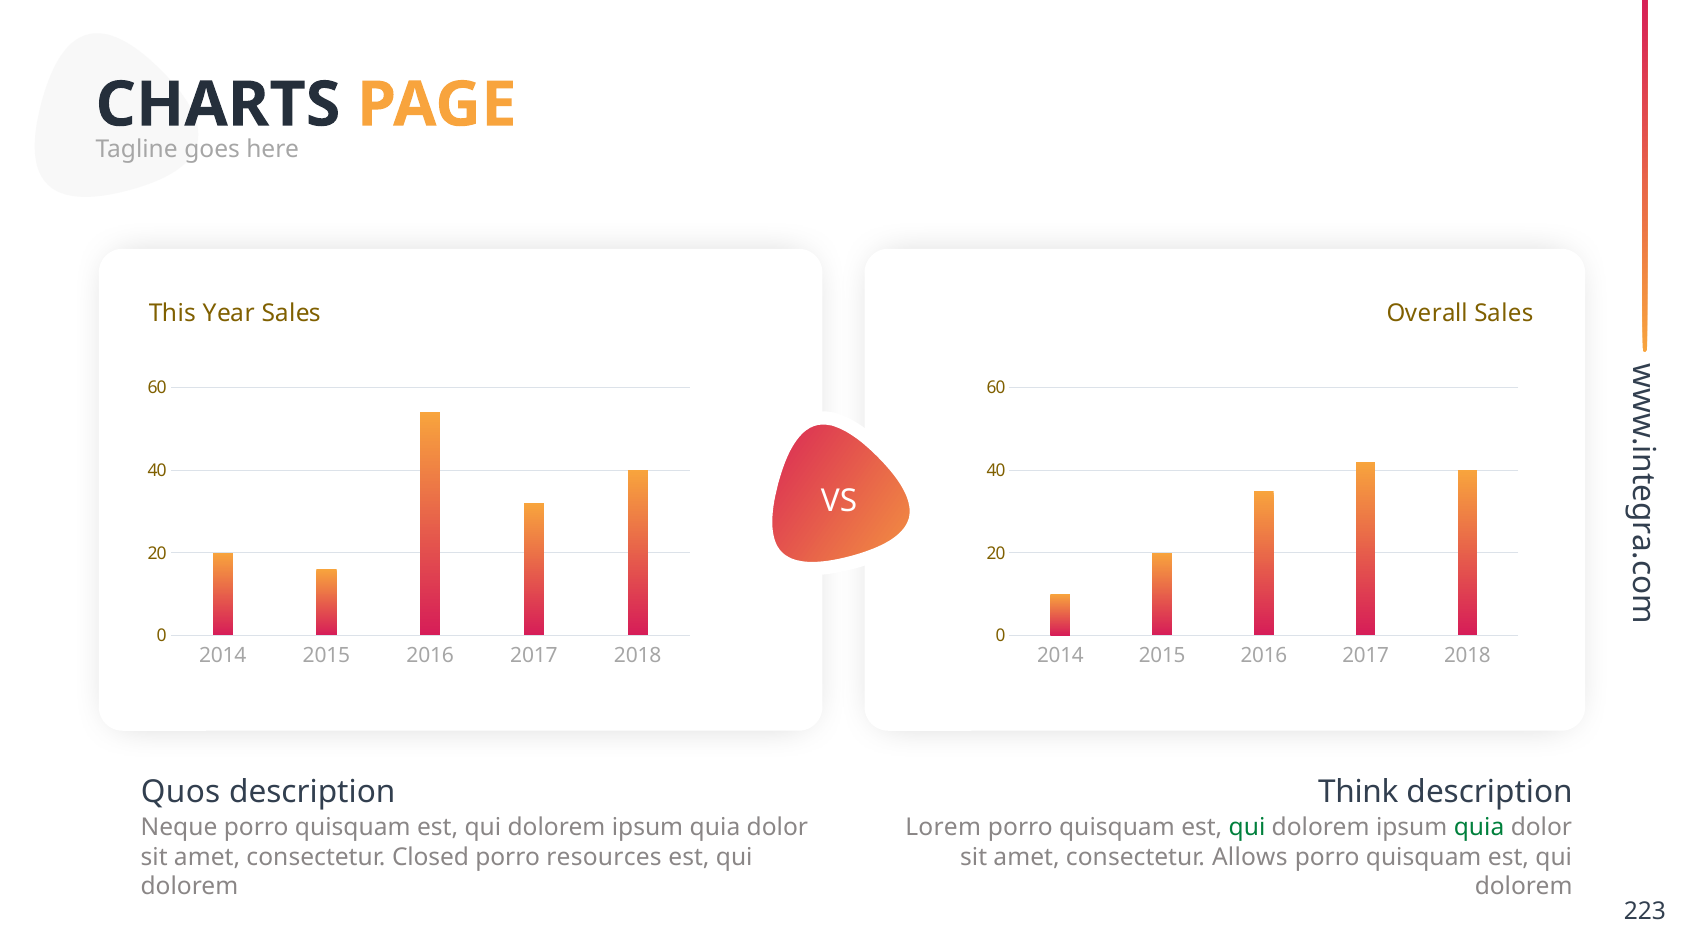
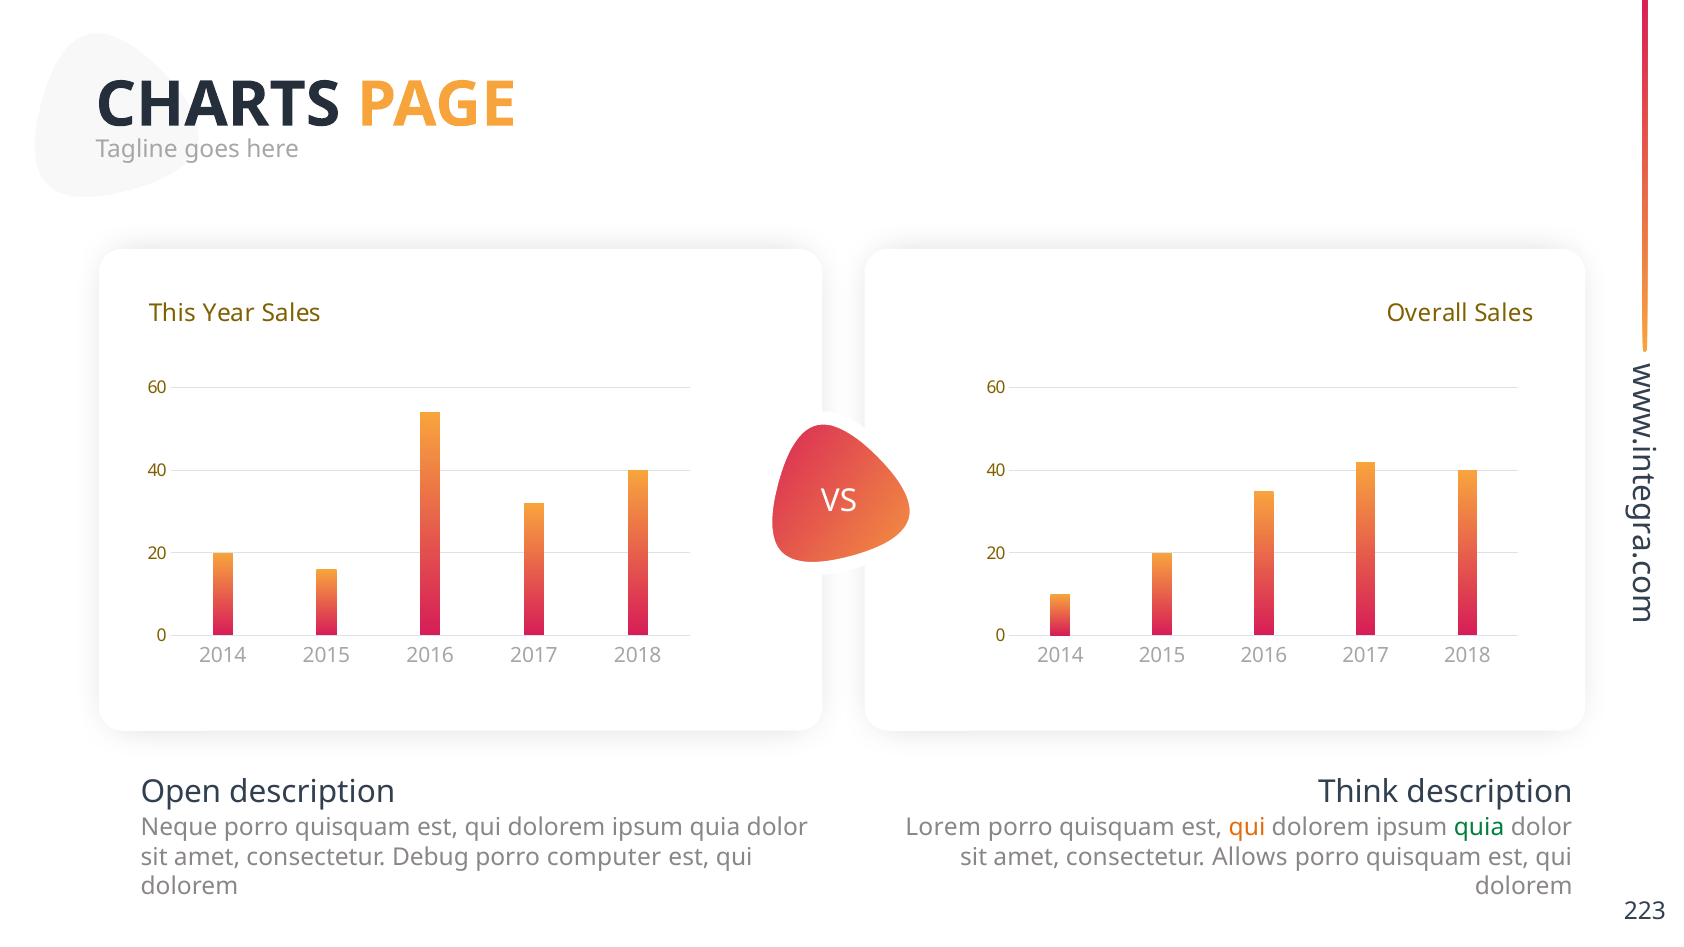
Quos: Quos -> Open (181, 793)
qui colour: green -> orange (1247, 828)
Closed: Closed -> Debug (430, 857)
resources: resources -> computer (604, 857)
